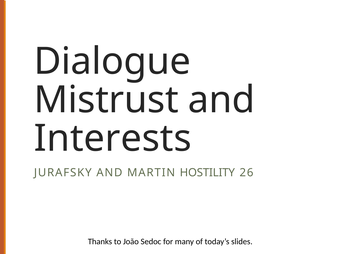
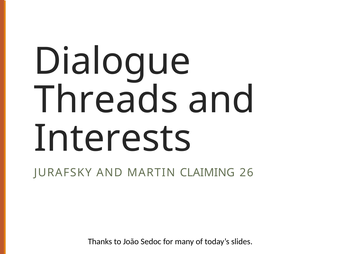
Mistrust: Mistrust -> Threads (106, 100)
HOSTILITY: HOSTILITY -> CLAIMING (207, 173)
